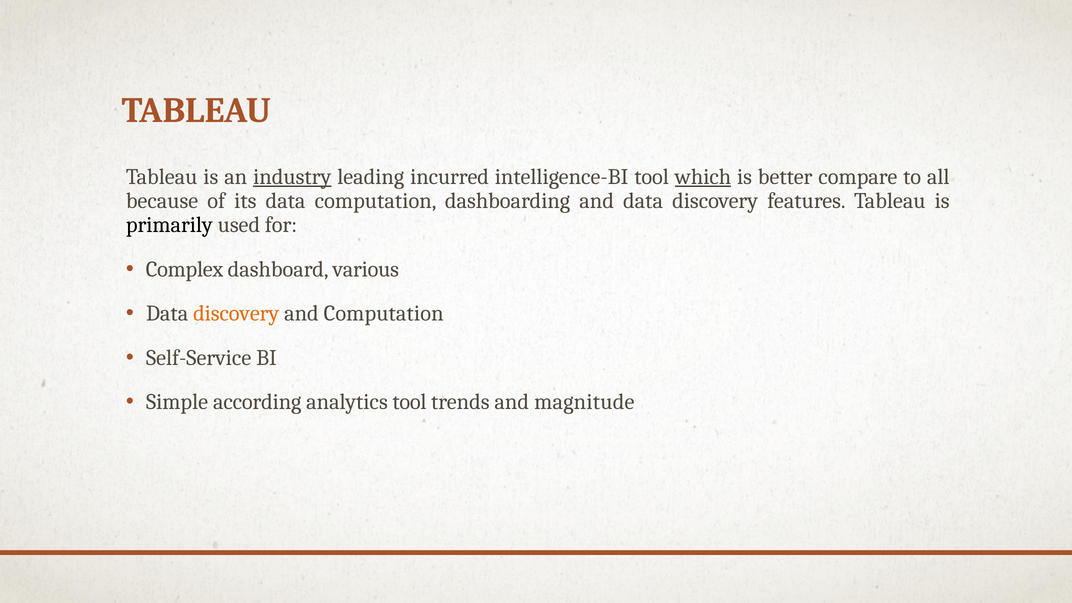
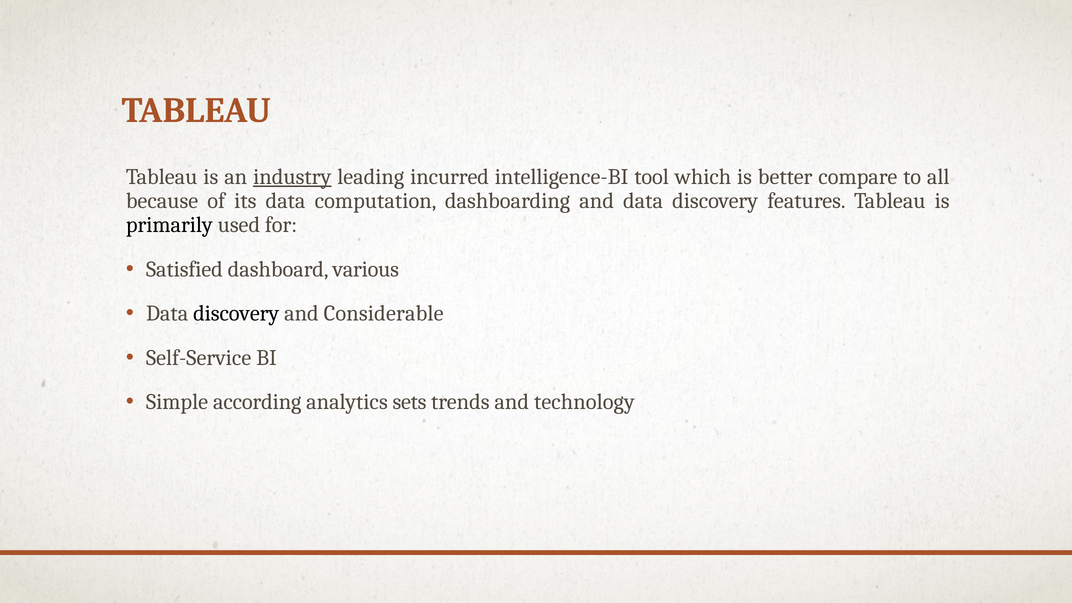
which underline: present -> none (703, 177)
Complex: Complex -> Satisfied (184, 269)
discovery colour: orange -> black (236, 313)
and Computation: Computation -> Considerable (384, 313)
analytics tool: tool -> sets (410, 402)
magnitude: magnitude -> technology (584, 402)
